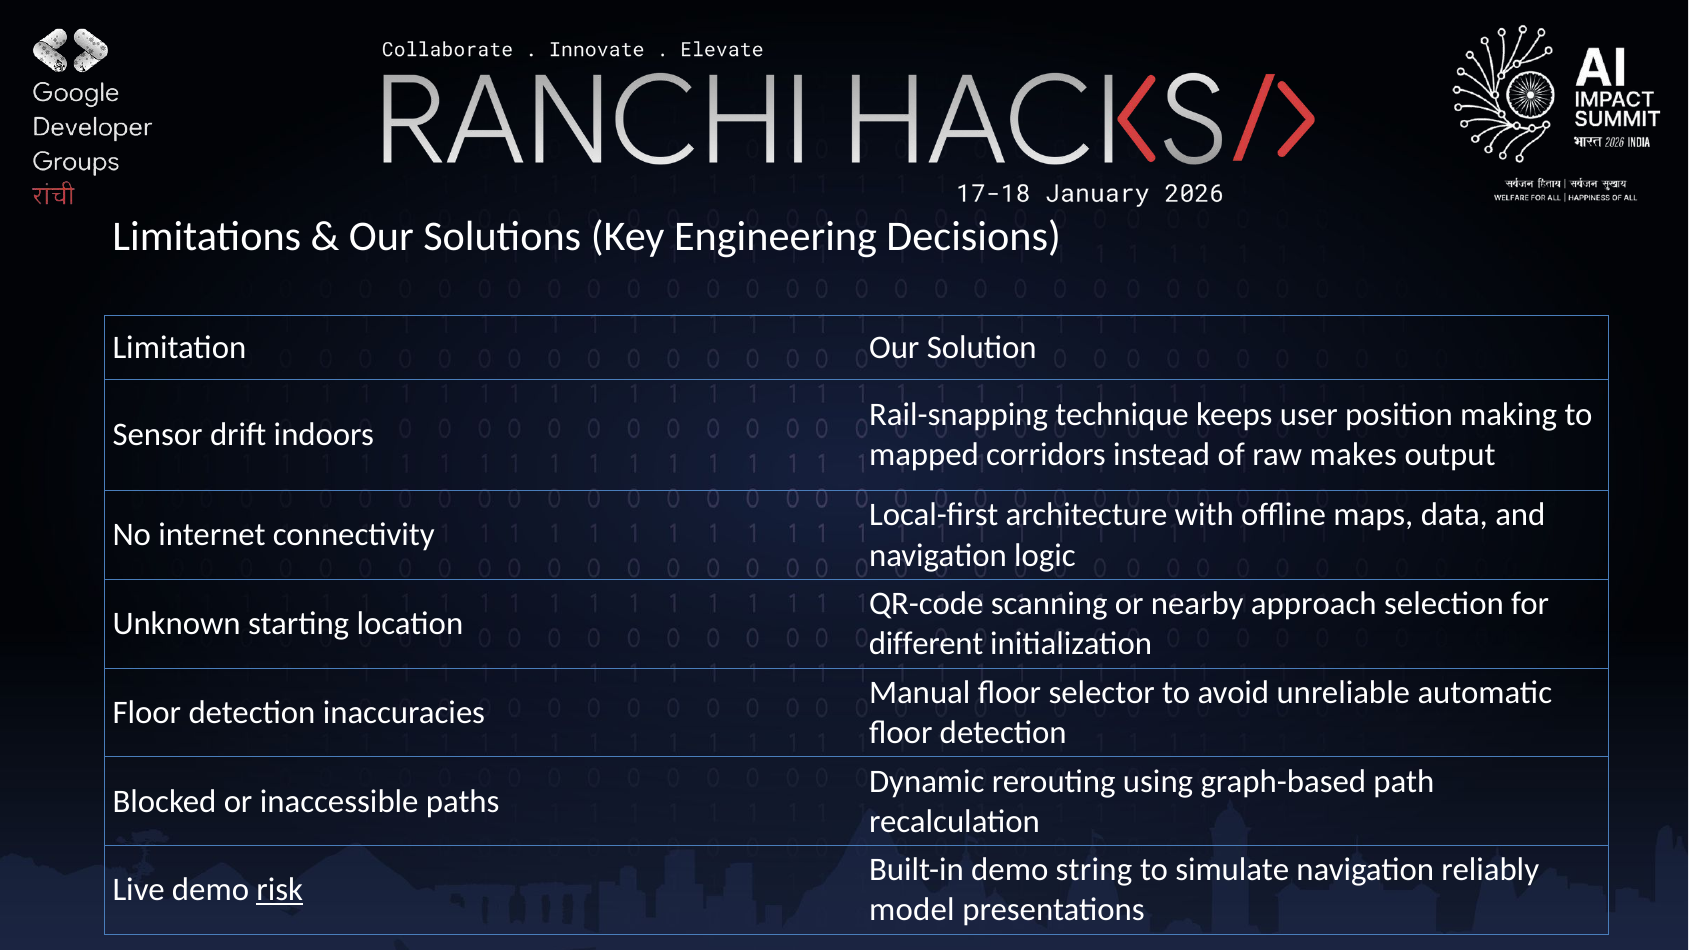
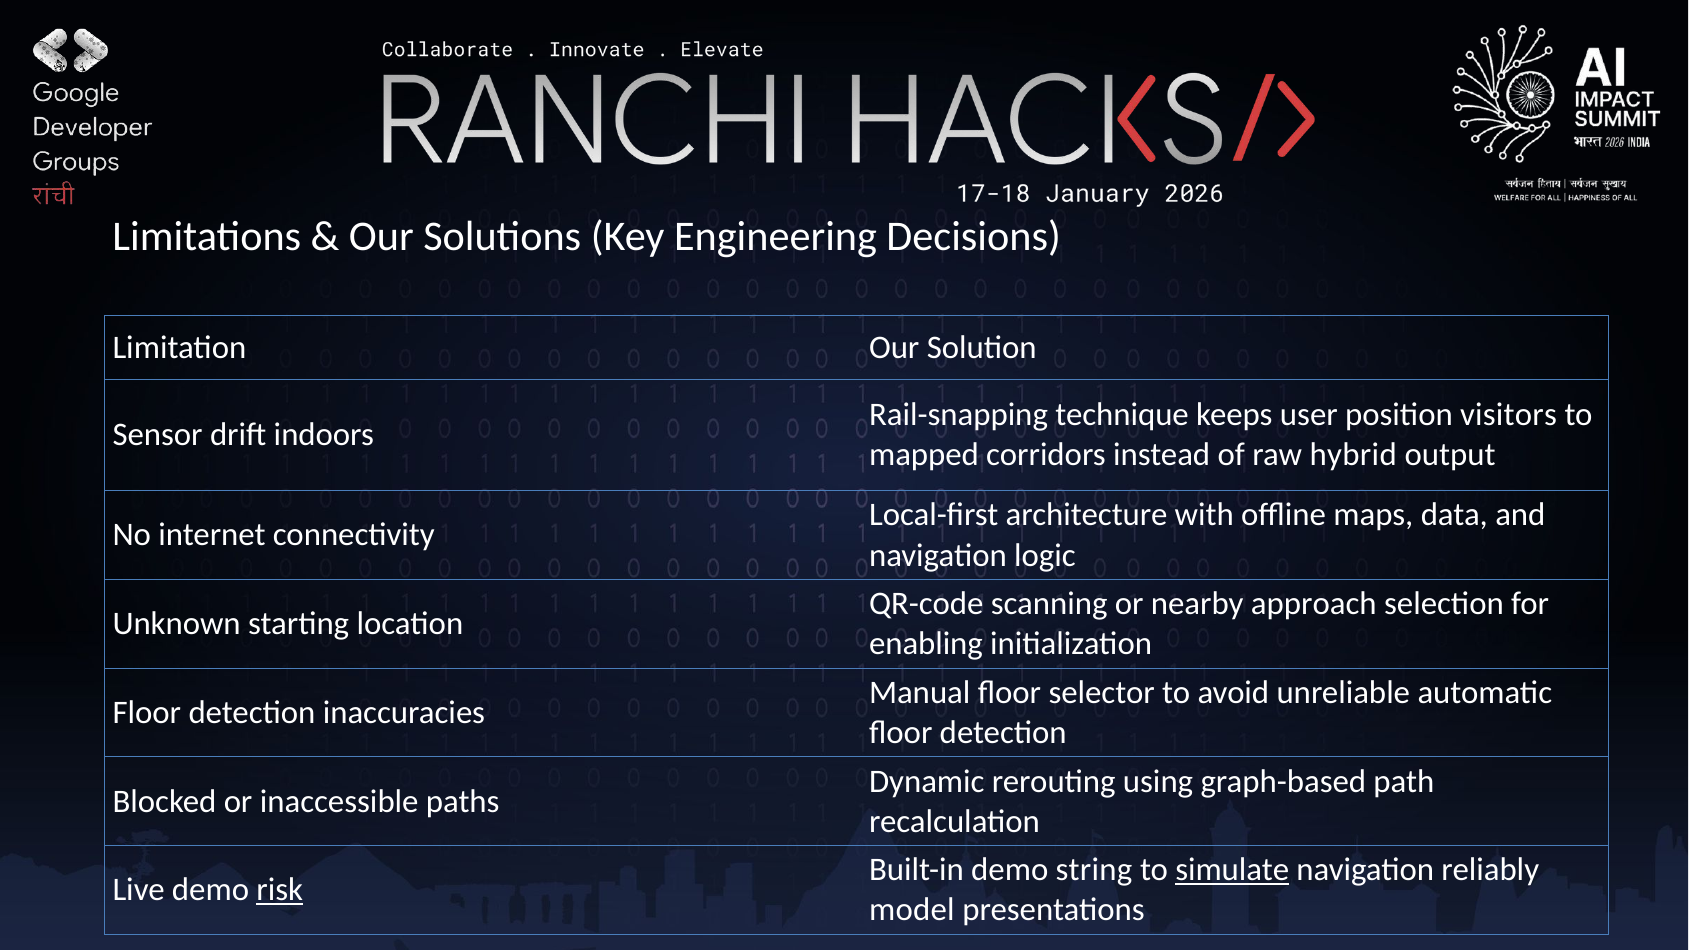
making: making -> visitors (1509, 415)
makes: makes -> hybrid (1353, 455)
different: different -> enabling (926, 644)
simulate underline: none -> present (1232, 870)
